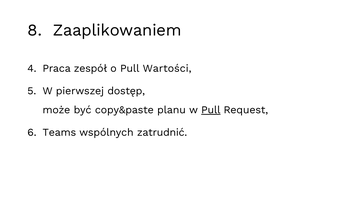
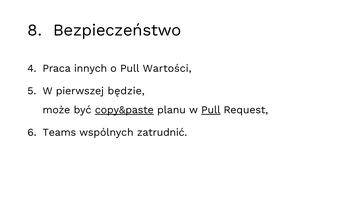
Zaaplikowaniem: Zaaplikowaniem -> Bezpieczeństwo (117, 30)
zespół: zespół -> innych (91, 68)
dostęp: dostęp -> będzie (126, 91)
copy&paste underline: none -> present (124, 110)
